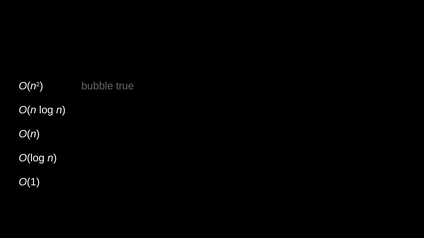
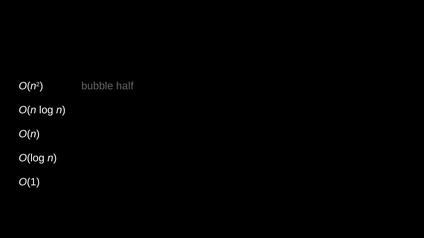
true: true -> half (125, 86)
